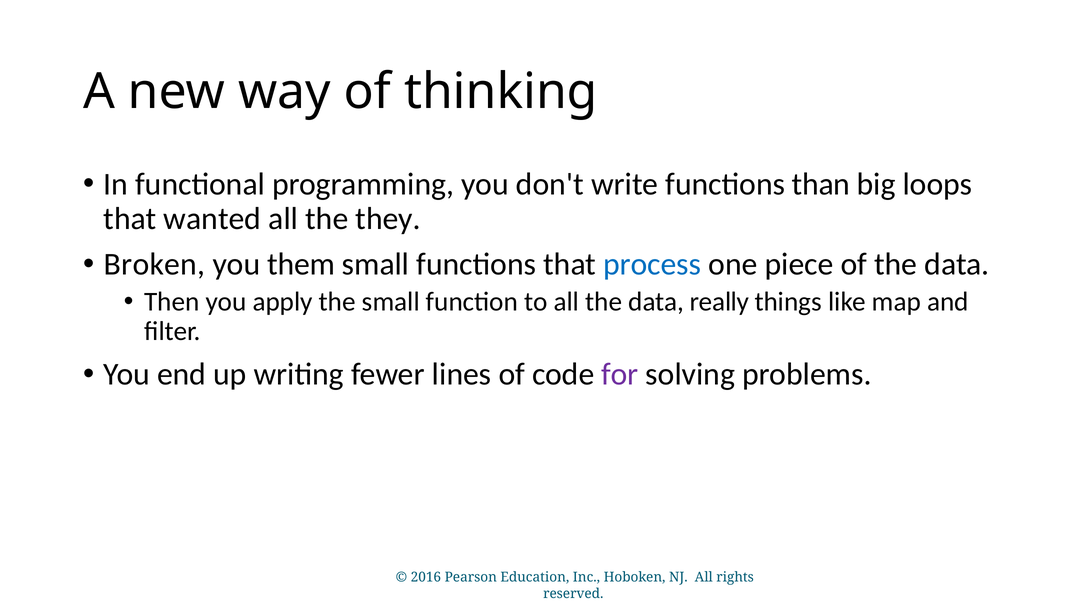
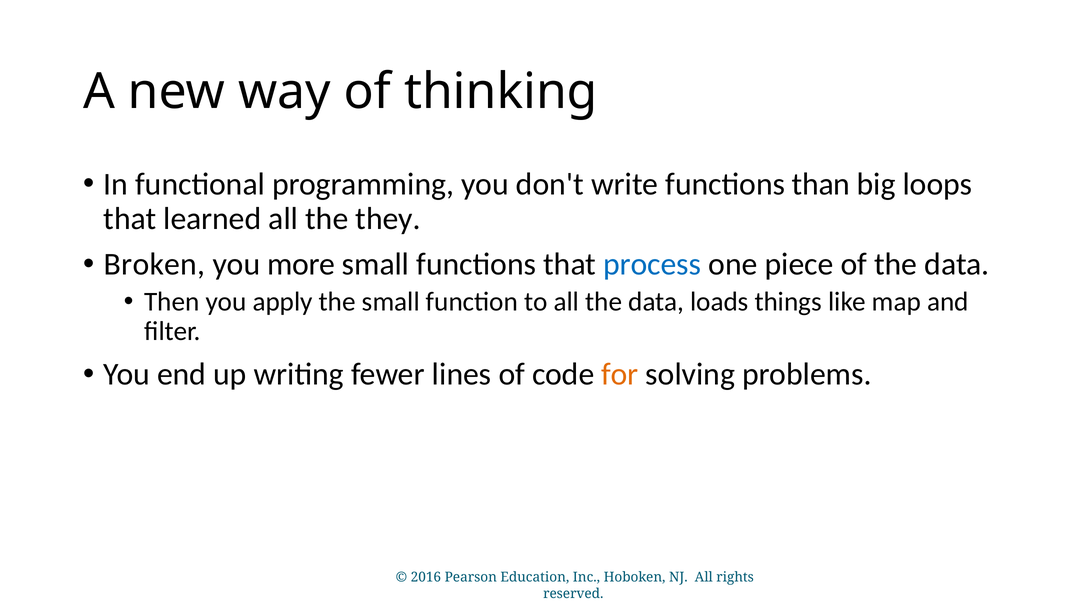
wanted: wanted -> learned (212, 218)
them: them -> more (301, 264)
really: really -> loads (719, 302)
for colour: purple -> orange (620, 374)
